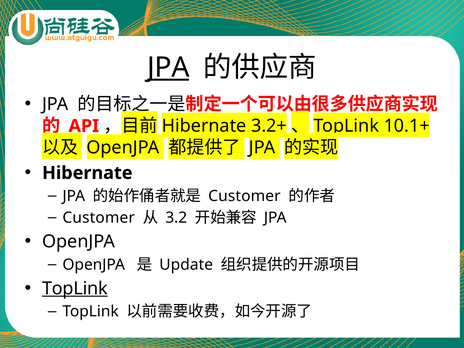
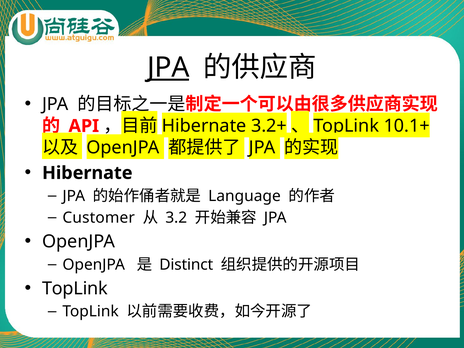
Customer: Customer -> Language (244, 196)
Update: Update -> Distinct (186, 265)
TopLink underline: present -> none (75, 288)
